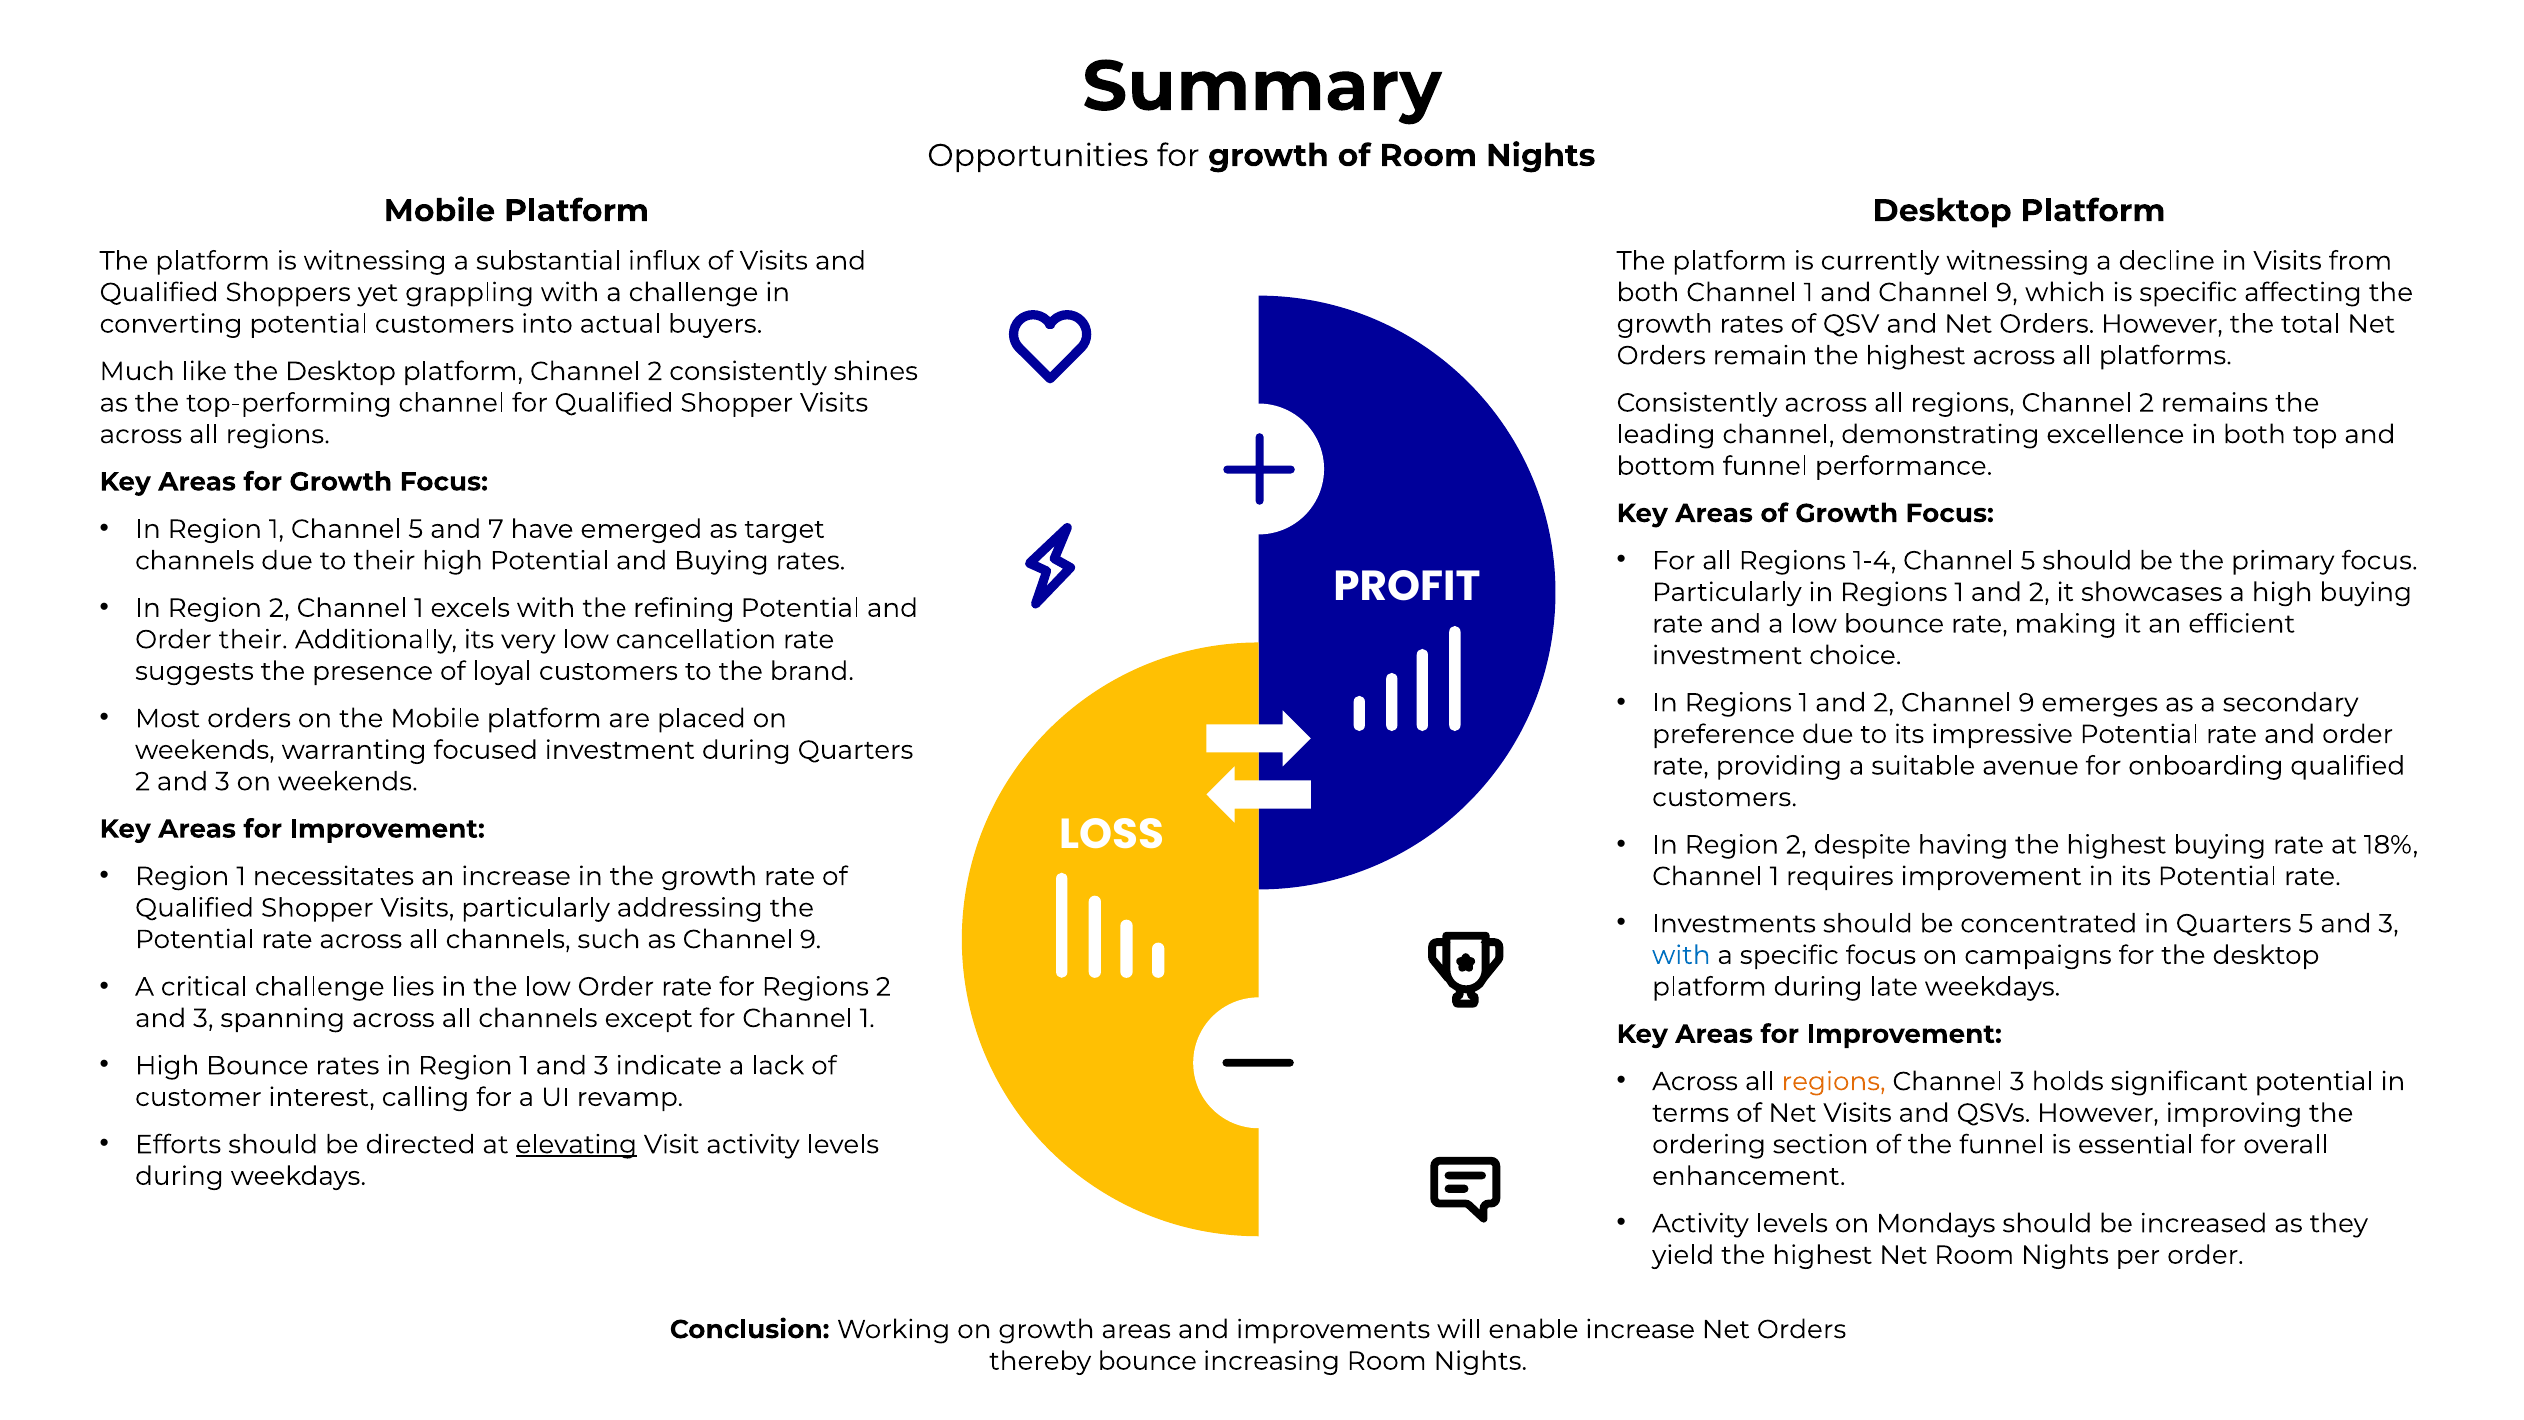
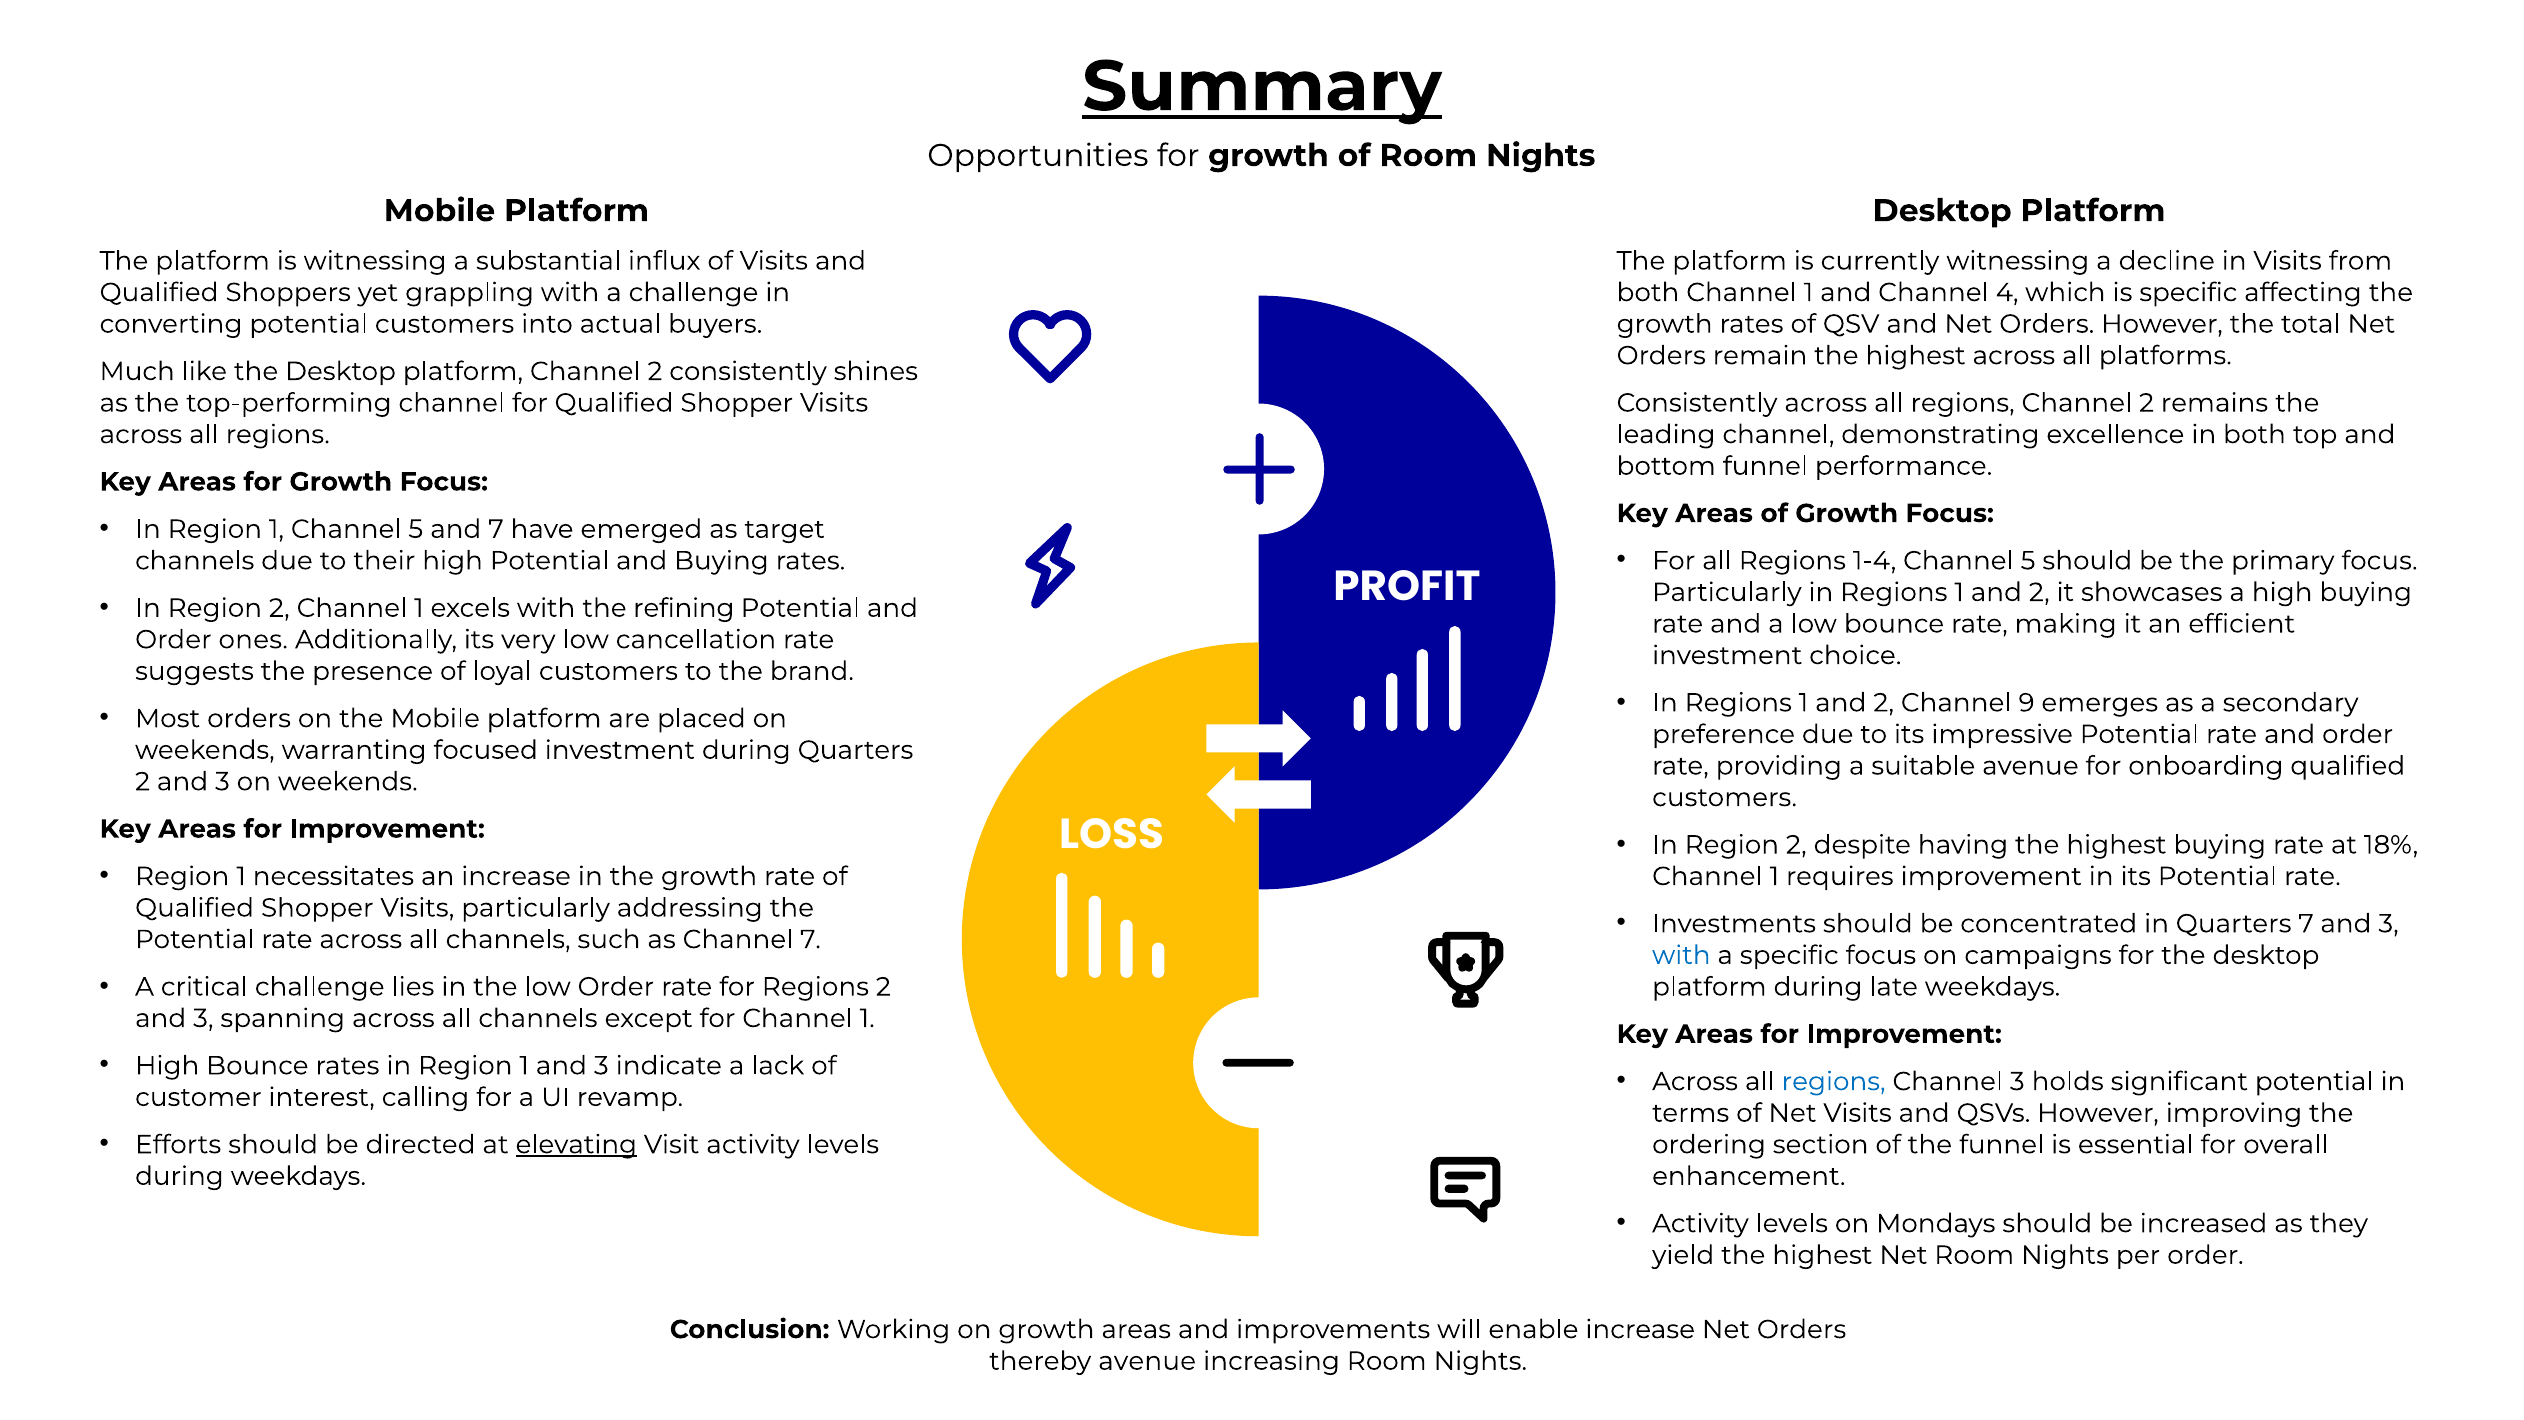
Summary underline: none -> present (1262, 87)
and Channel 9: 9 -> 4 (2007, 292)
Order their: their -> ones (253, 640)
Quarters 5: 5 -> 7 (2306, 924)
as Channel 9: 9 -> 7 (810, 939)
regions colour: orange -> blue (1834, 1081)
thereby bounce: bounce -> avenue (1147, 1361)
